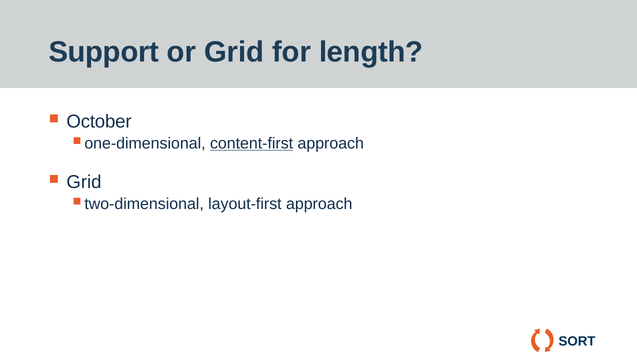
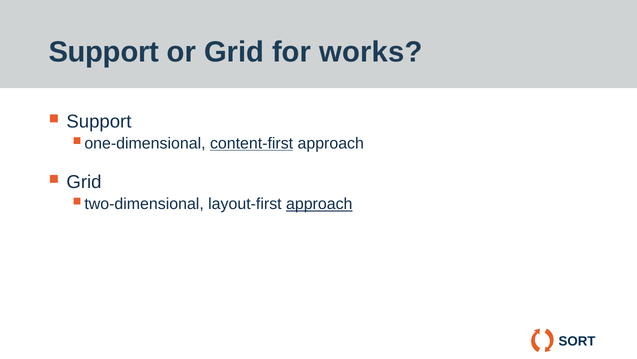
length: length -> works (371, 52)
October: October -> Support (99, 121)
approach underline: none -> present (319, 204)
